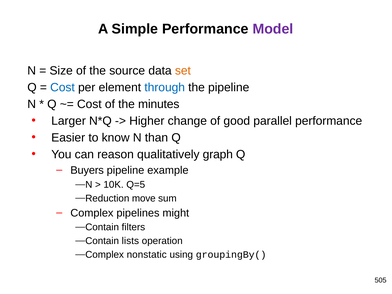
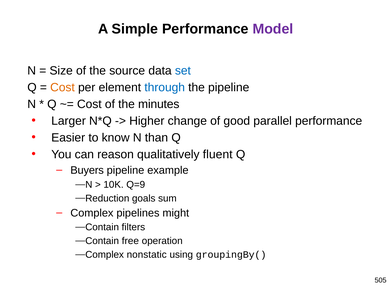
set colour: orange -> blue (183, 71)
Cost colour: blue -> orange (62, 87)
graph: graph -> fluent (218, 154)
Q=5: Q=5 -> Q=9 (136, 185)
move: move -> goals (144, 198)
lists: lists -> free (130, 241)
